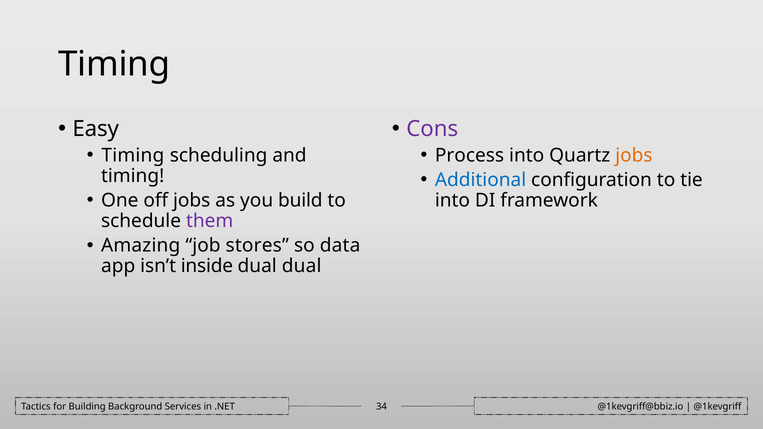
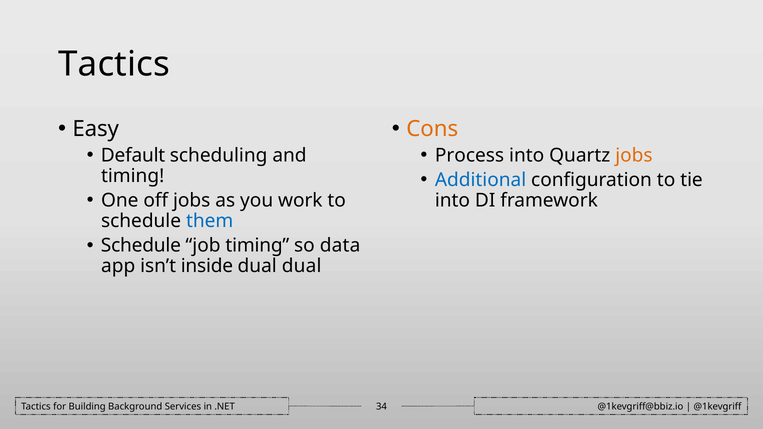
Timing: Timing -> Tactics (114, 64)
Cons colour: purple -> orange (432, 129)
Timing: Timing -> Default (133, 155)
build: build -> work (300, 200)
them colour: purple -> blue (210, 221)
Amazing: Amazing -> Schedule (141, 246)
job stores: stores -> timing (257, 246)
